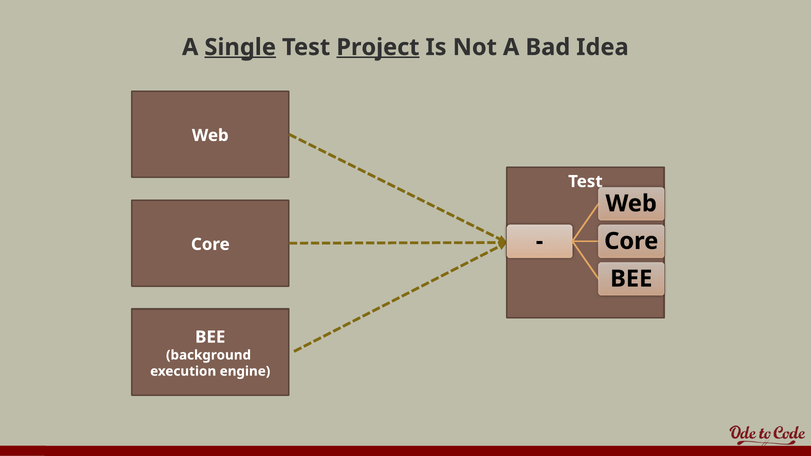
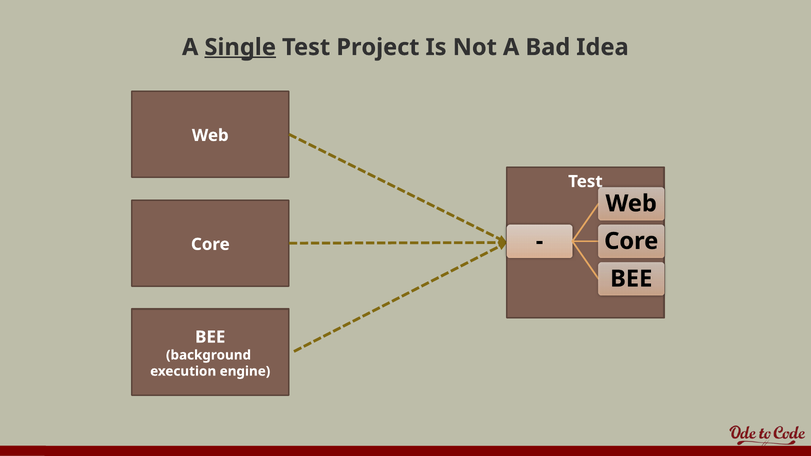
Project underline: present -> none (378, 47)
